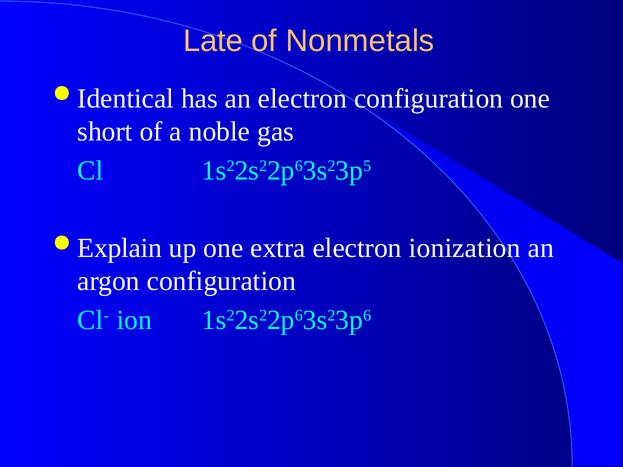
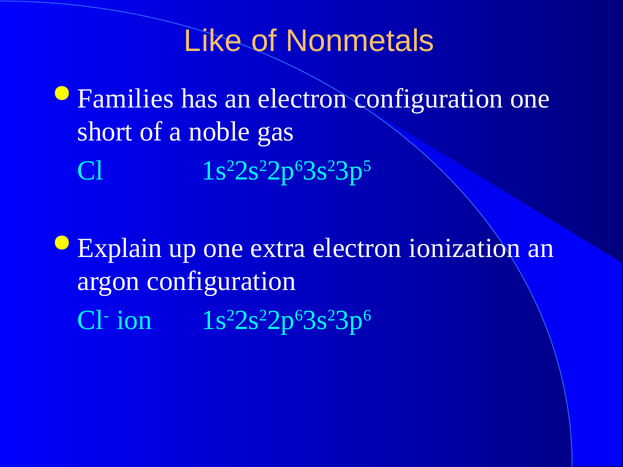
Late: Late -> Like (213, 41)
Identical: Identical -> Families (126, 98)
